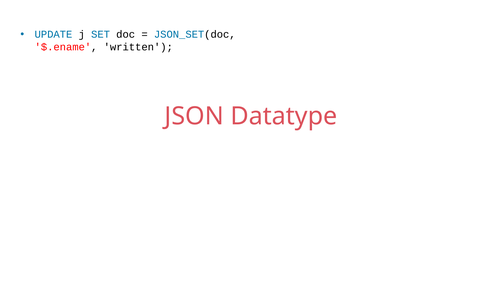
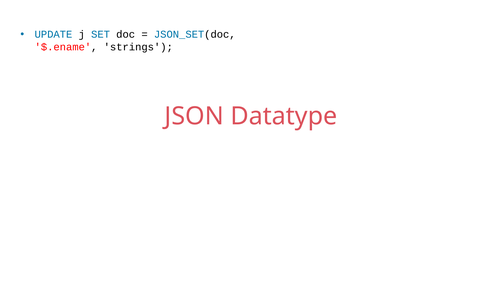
written: written -> strings (138, 47)
